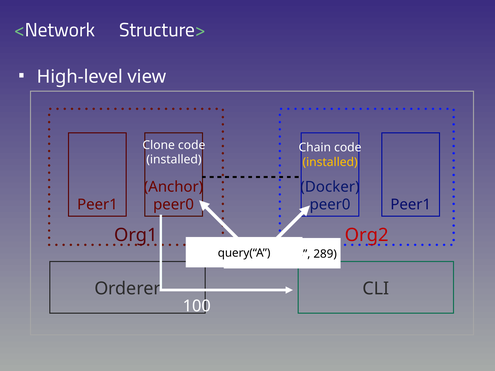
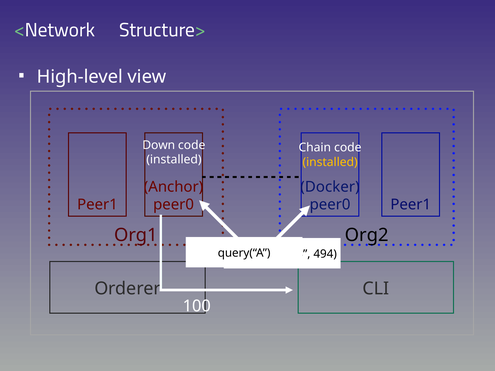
Clone: Clone -> Down (159, 145)
Org2 colour: red -> black (367, 235)
289: 289 -> 494 (325, 254)
